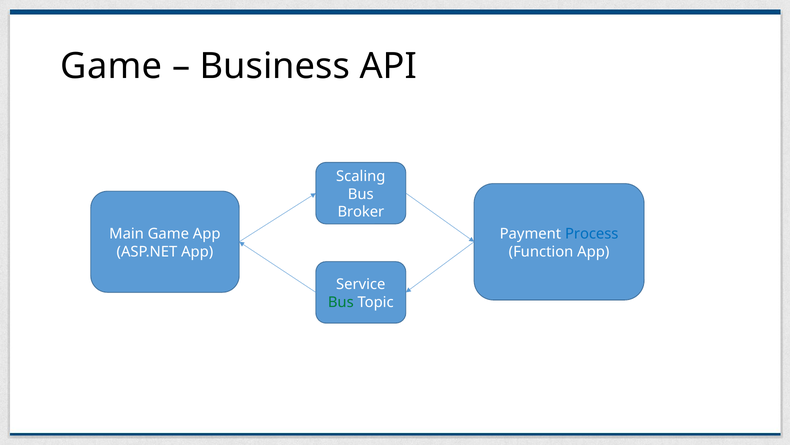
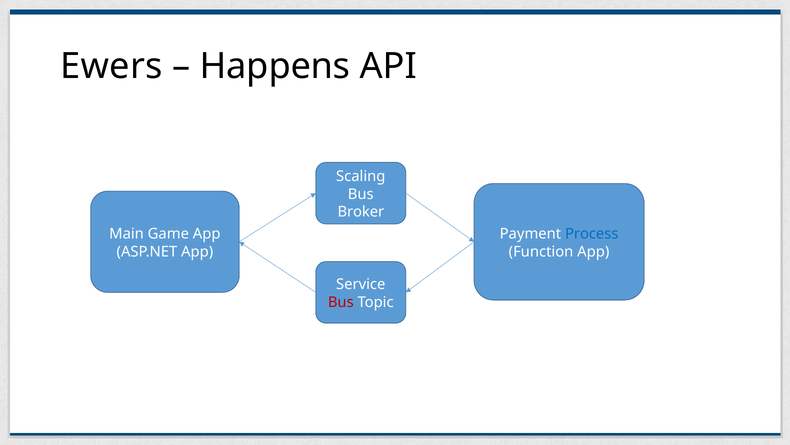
Game: Game -> Ewers (111, 66)
Business: Business -> Happens (275, 66)
Bus colour: green -> red (341, 302)
